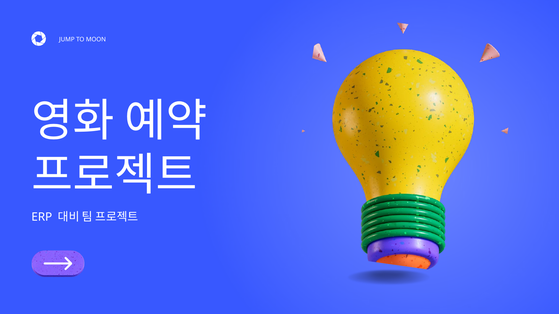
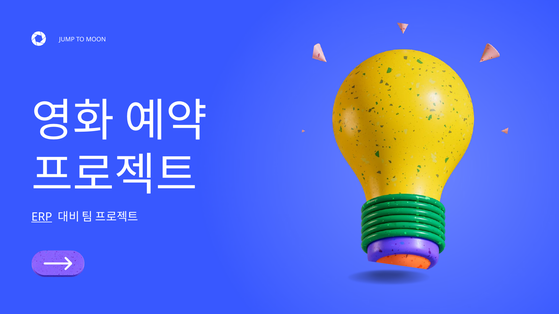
ERP underline: none -> present (42, 217)
